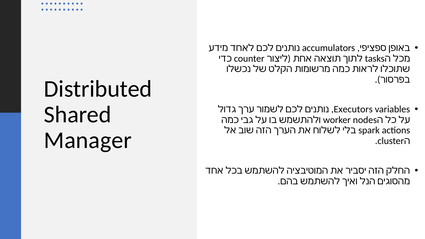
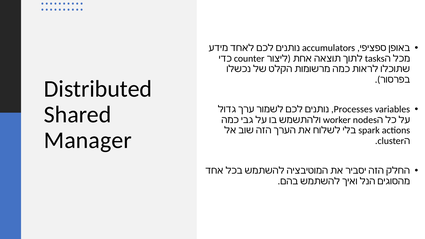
Executors: Executors -> Processes (353, 109)
